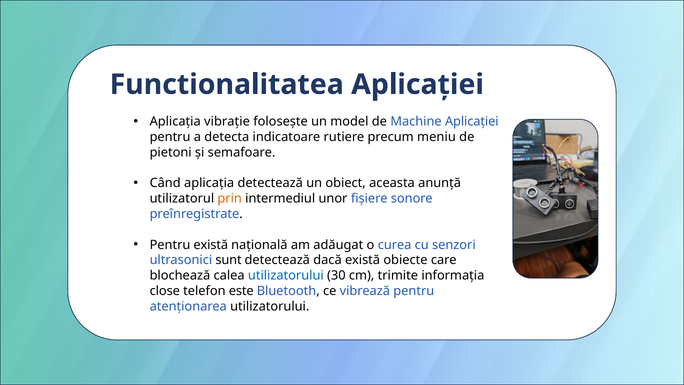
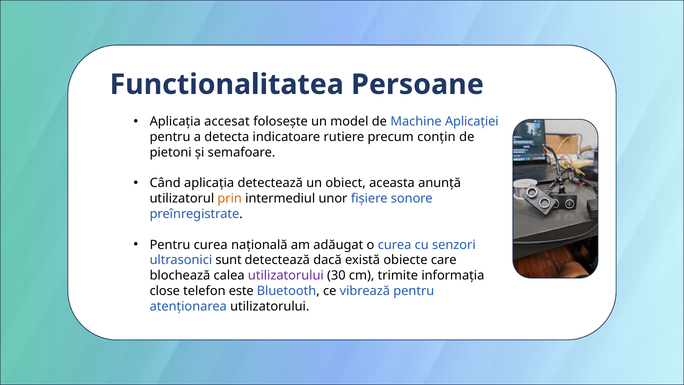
Functionalitatea Aplicației: Aplicației -> Persoane (418, 84)
vibrație: vibrație -> accesat (227, 122)
meniu: meniu -> conțin (436, 137)
Pentru există: există -> curea (211, 245)
utilizatorului colour: blue -> purple (286, 275)
